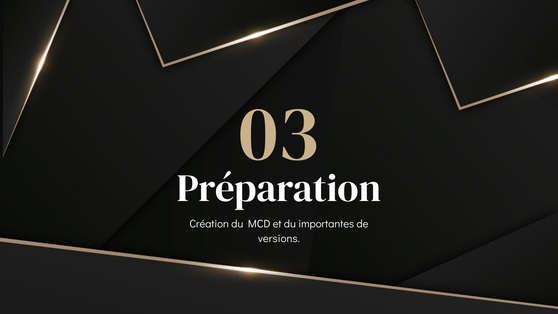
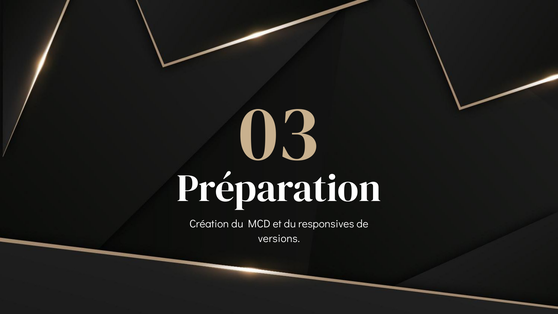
importantes: importantes -> responsives (326, 224)
